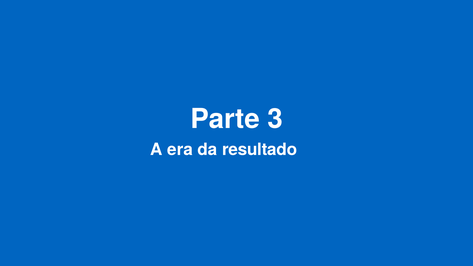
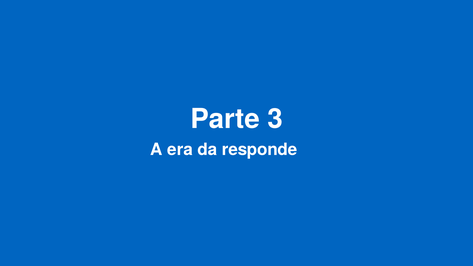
resultado: resultado -> responde (260, 150)
